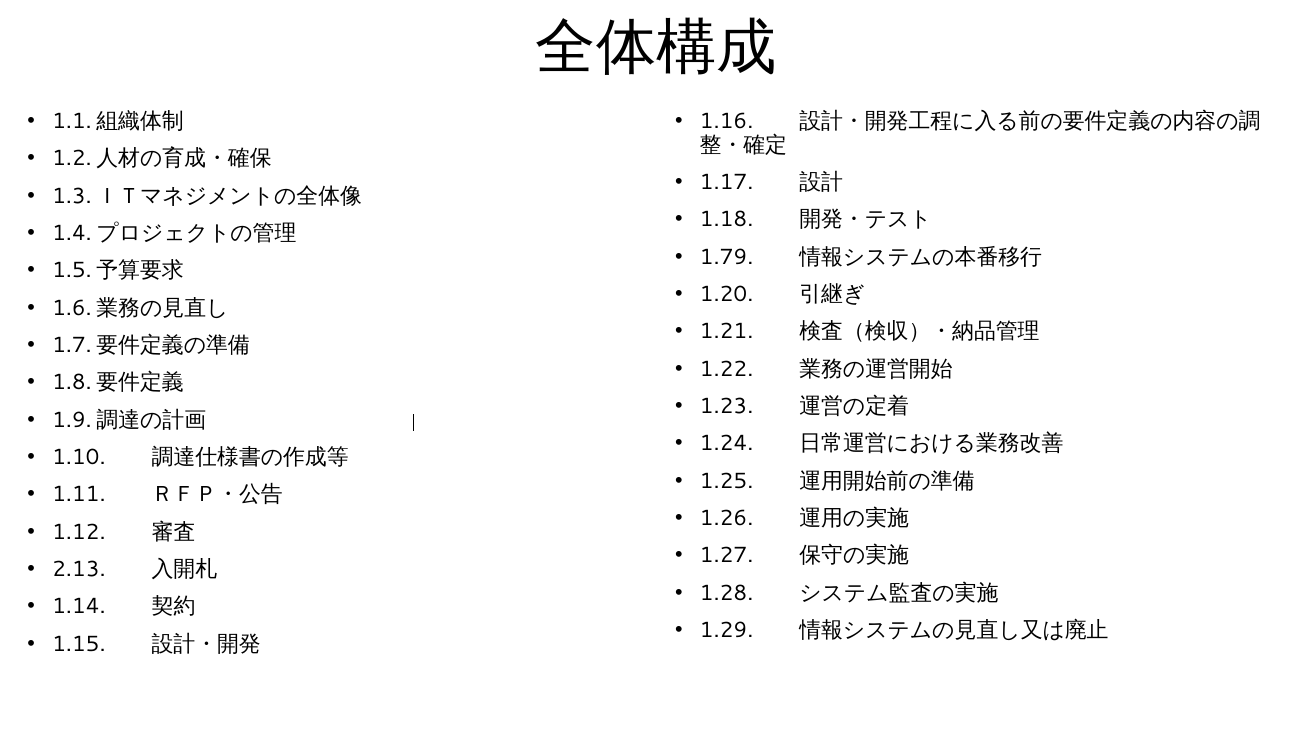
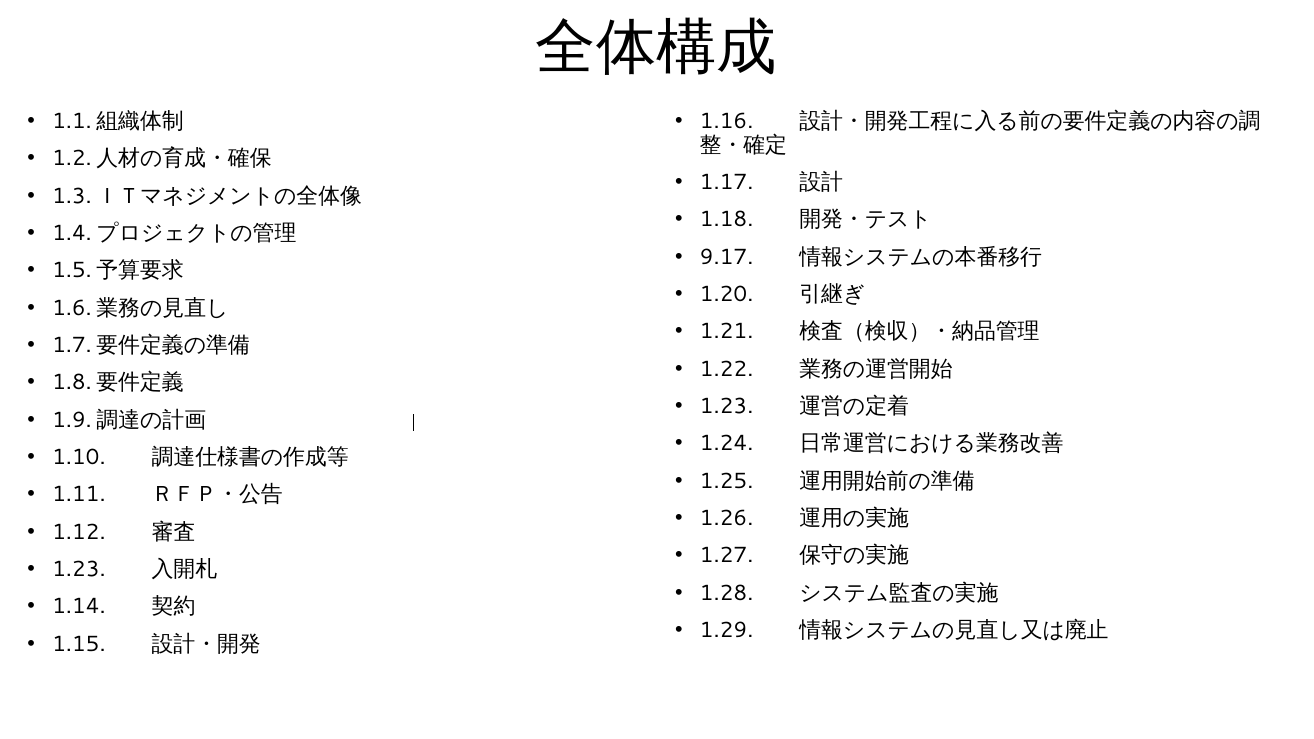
1.79: 1.79 -> 9.17 (727, 257)
2.13: 2.13 -> 1.23 (79, 569)
